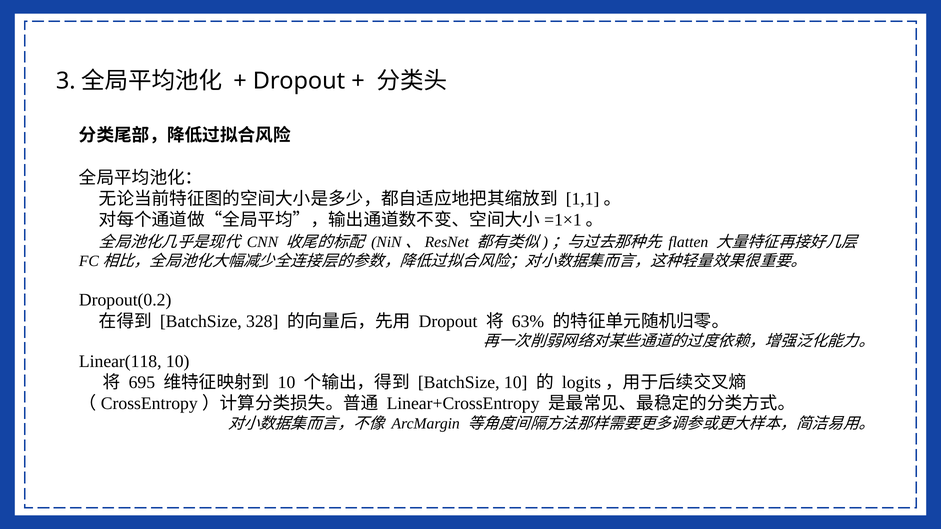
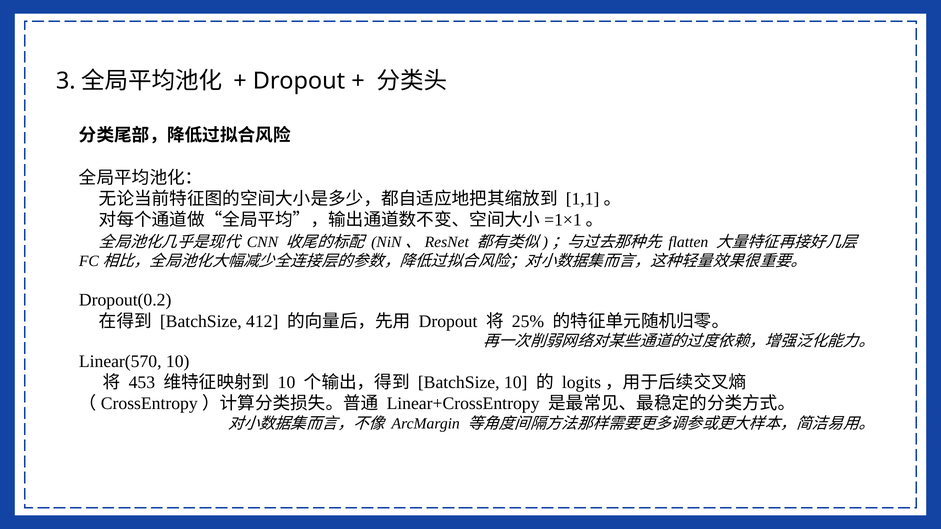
328: 328 -> 412 (262, 321)
63%: 63% -> 25% (528, 321)
Linear(118: Linear(118 -> Linear(570 (120, 361)
695: 695 -> 453 (142, 383)
